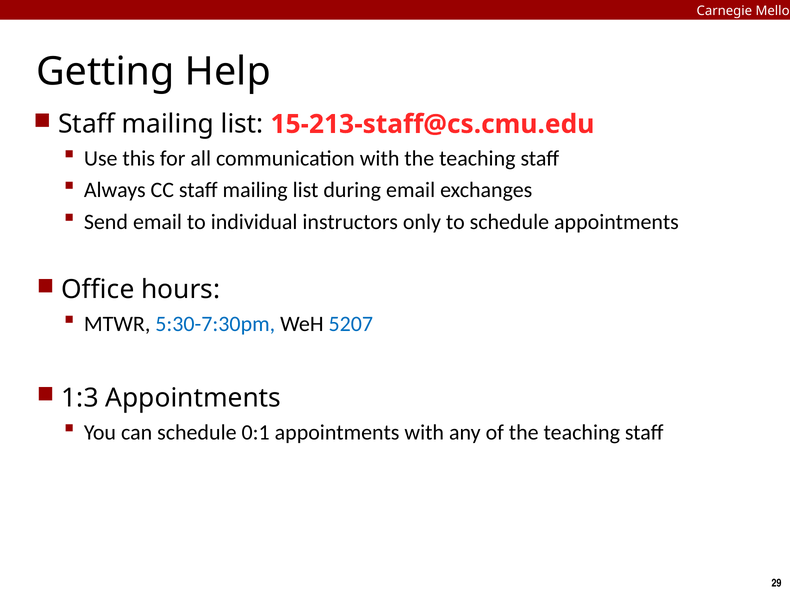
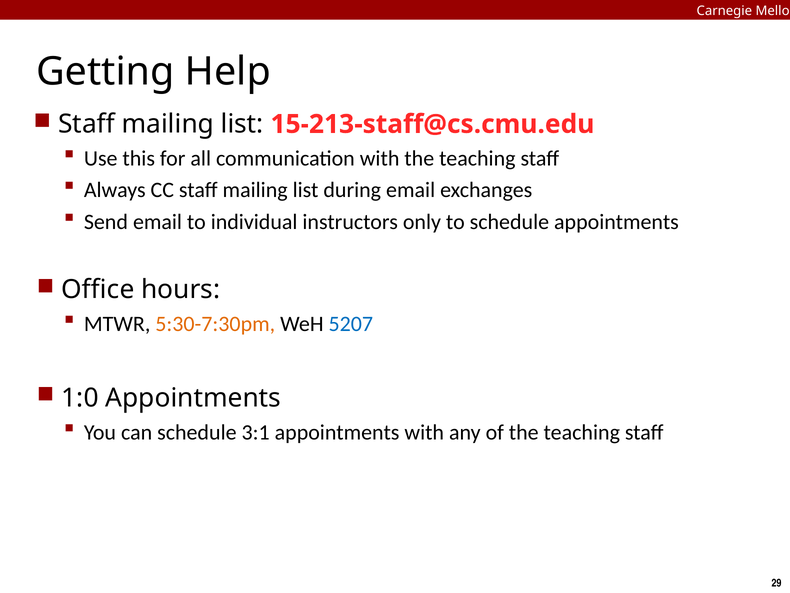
5:30-7:30pm colour: blue -> orange (215, 324)
1:3: 1:3 -> 1:0 (80, 398)
0:1: 0:1 -> 3:1 (256, 432)
